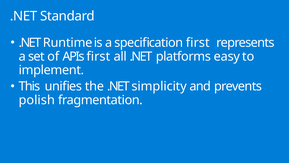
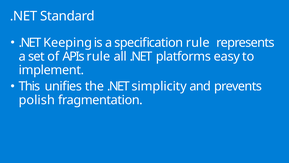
Runtime: Runtime -> Keeping (68, 43)
specification first: first -> rule (198, 43)
APIs first: first -> rule (98, 56)
